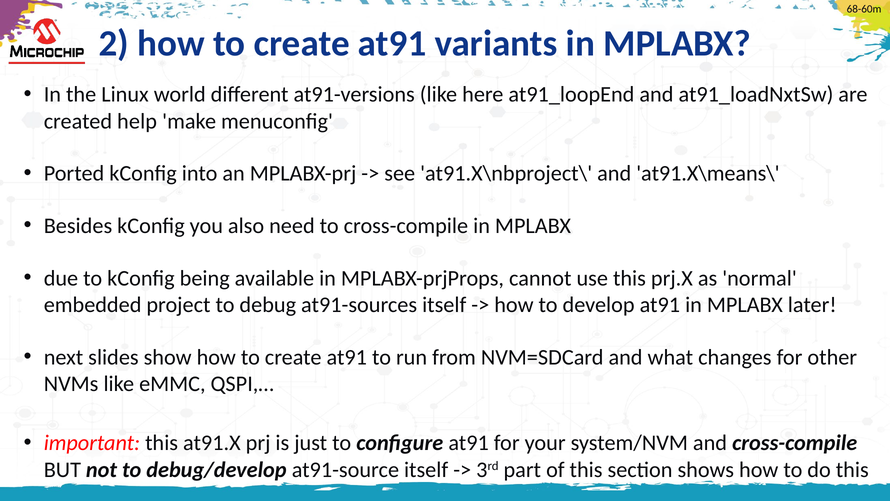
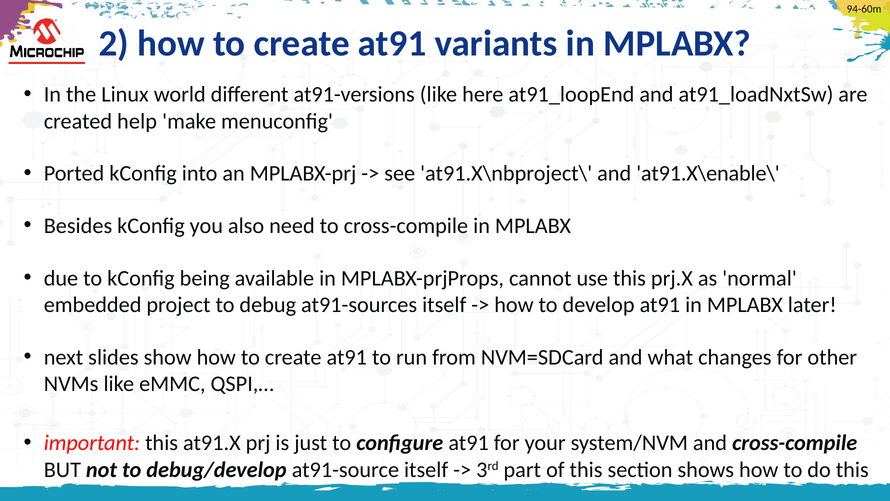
68-60m: 68-60m -> 94-60m (864, 9)
at91.X\means\: at91.X\means\ -> at91.X\enable\ (708, 173)
